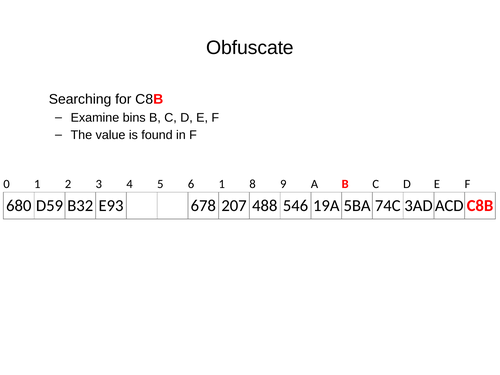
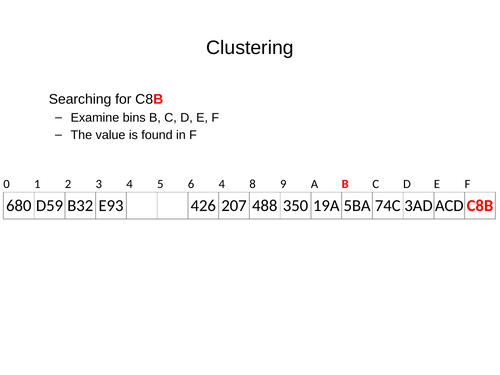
Obfuscate: Obfuscate -> Clustering (250, 48)
6 1: 1 -> 4 (222, 184)
678: 678 -> 426 (203, 206)
546: 546 -> 350 (295, 206)
